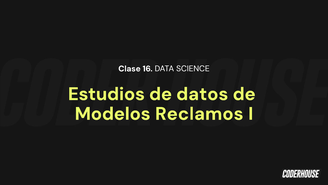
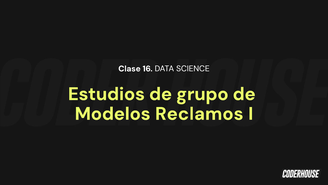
datos: datos -> grupo (202, 94)
